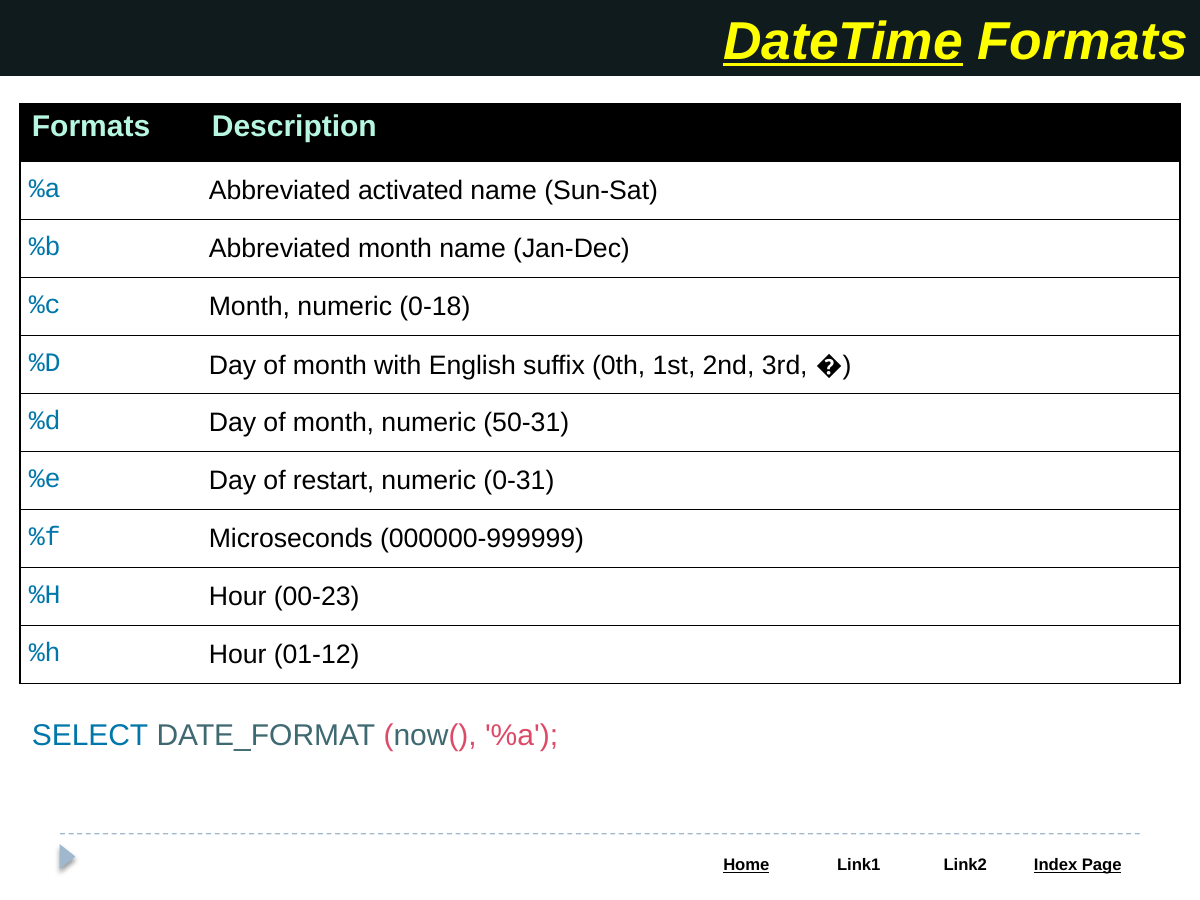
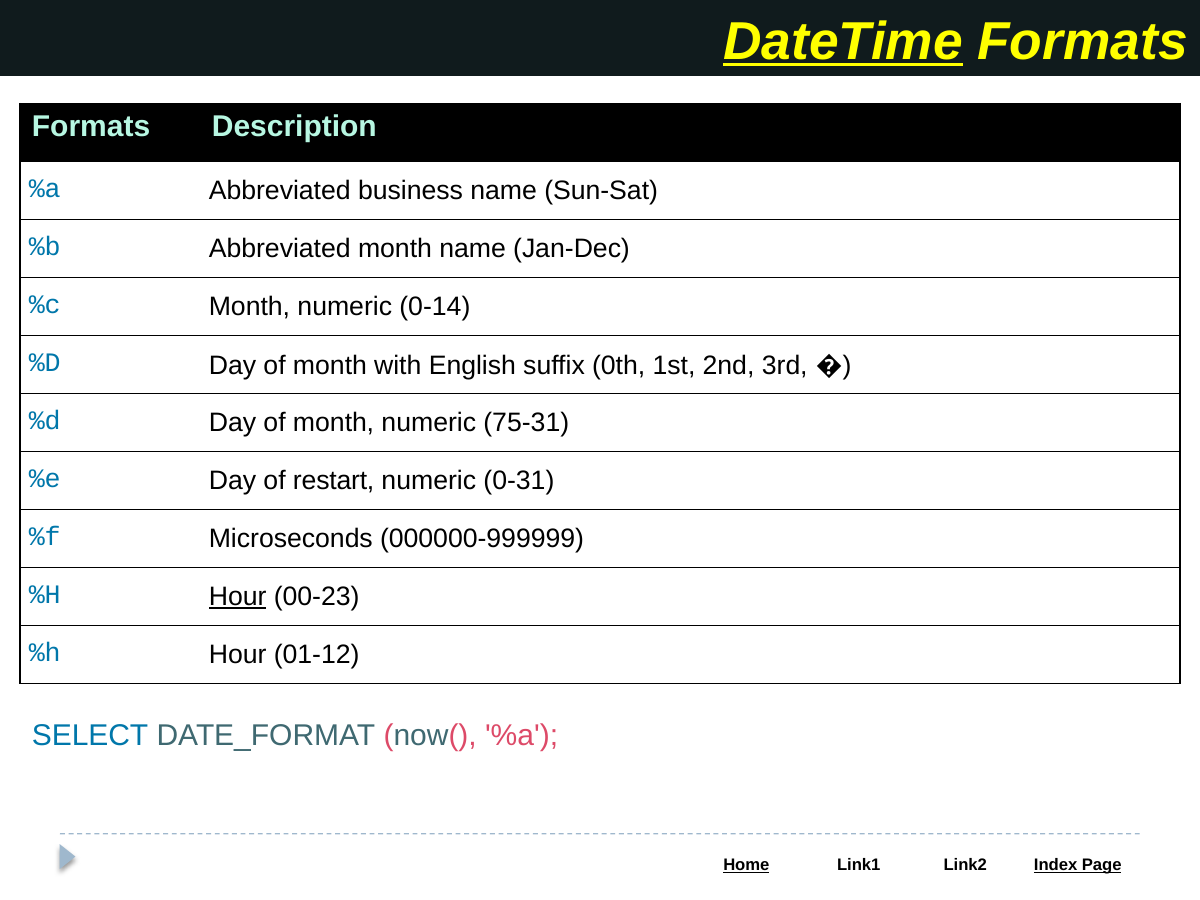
activated: activated -> business (411, 191)
0-18: 0-18 -> 0-14 (435, 307)
50-31: 50-31 -> 75-31 (526, 423)
Hour underline: none -> present (238, 597)
